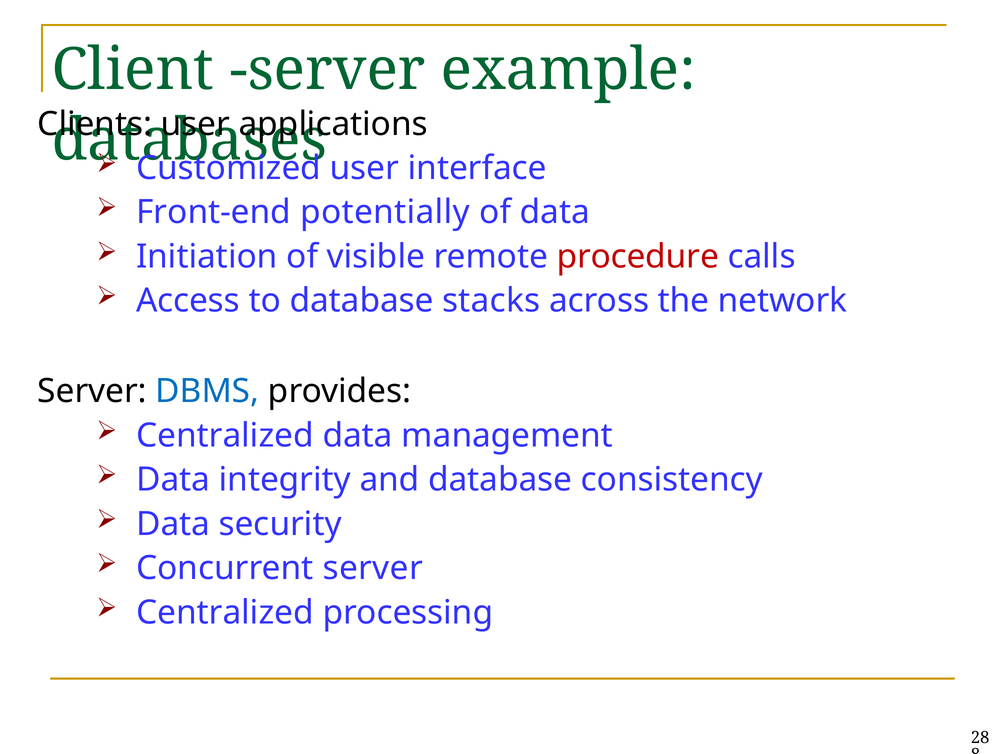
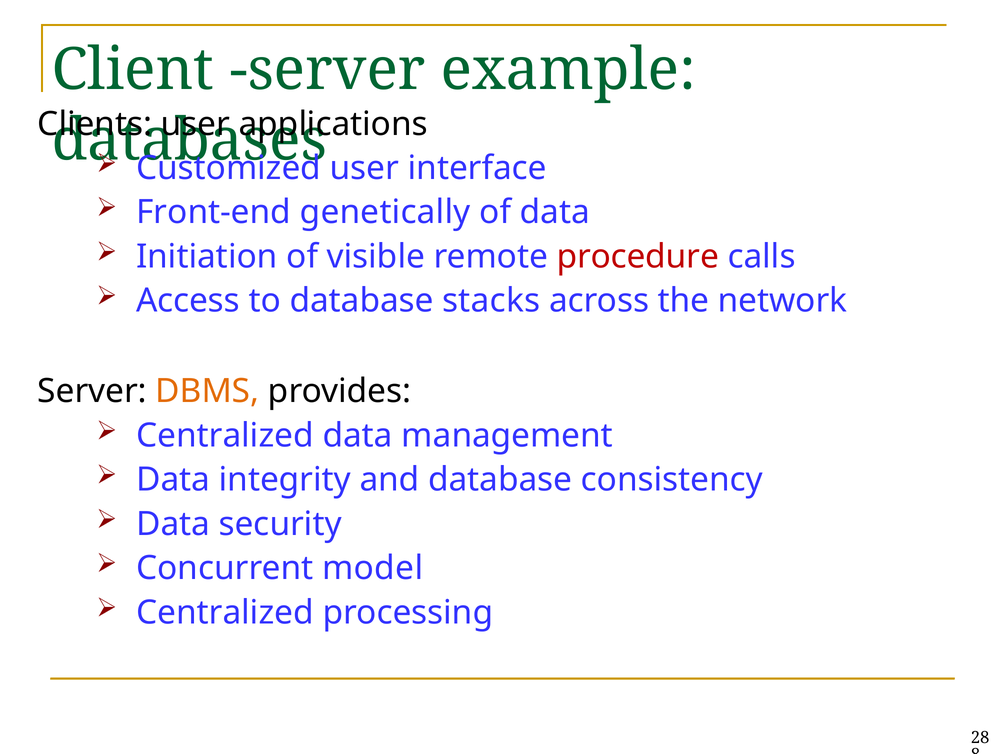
potentially: potentially -> genetically (385, 212)
DBMS colour: blue -> orange (207, 391)
Concurrent server: server -> model (373, 568)
